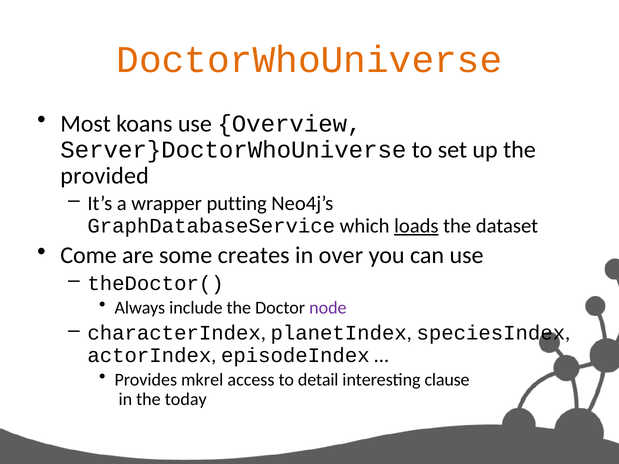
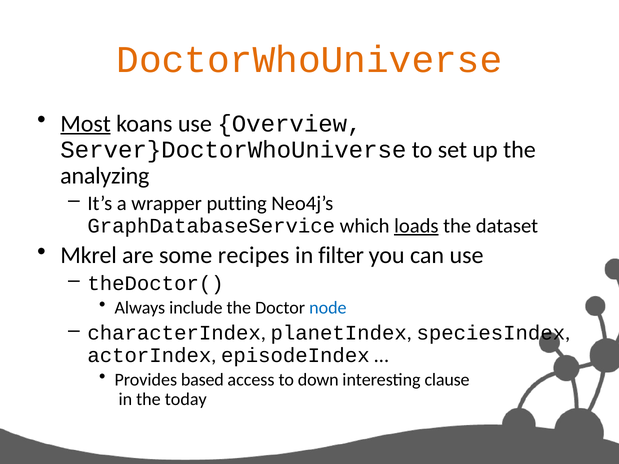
Most underline: none -> present (86, 124)
provided: provided -> analyzing (105, 176)
Come: Come -> Mkrel (89, 255)
creates: creates -> recipes (254, 255)
over: over -> filter (341, 255)
node colour: purple -> blue (328, 308)
mkrel: mkrel -> based (202, 380)
detail: detail -> down (318, 380)
